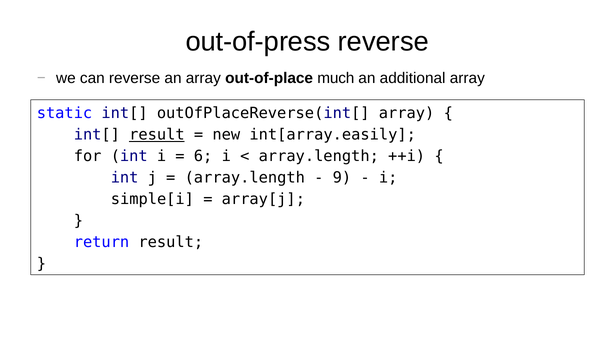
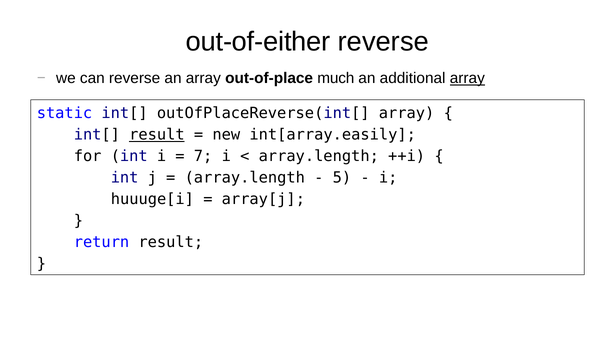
out-of-press: out-of-press -> out-of-either (258, 41)
array underline: none -> present (467, 78)
6: 6 -> 7 (203, 156)
9: 9 -> 5 (342, 178)
simple[i: simple[i -> huuuge[i (152, 199)
